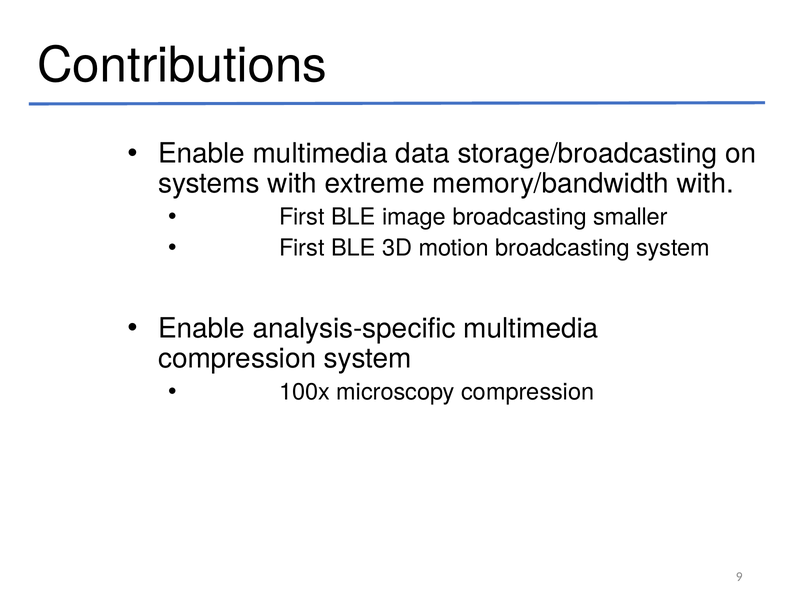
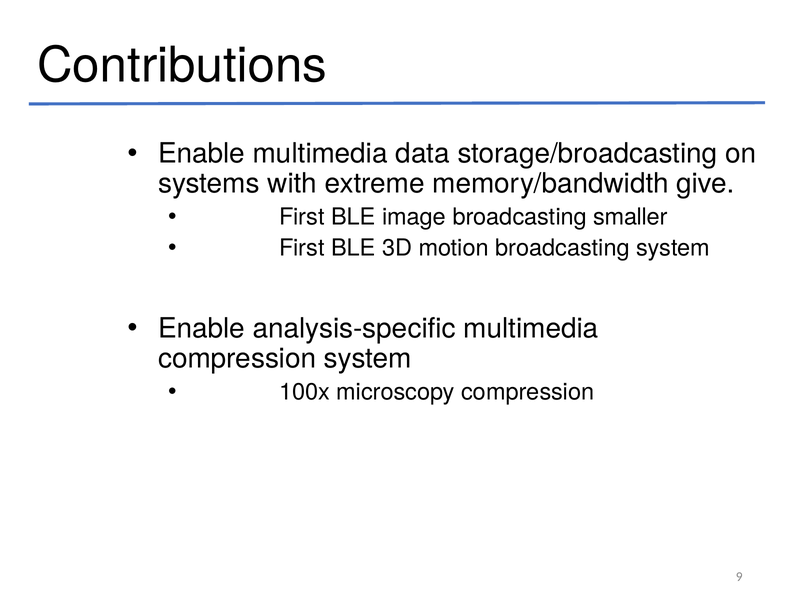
memory/bandwidth with: with -> give (705, 184)
